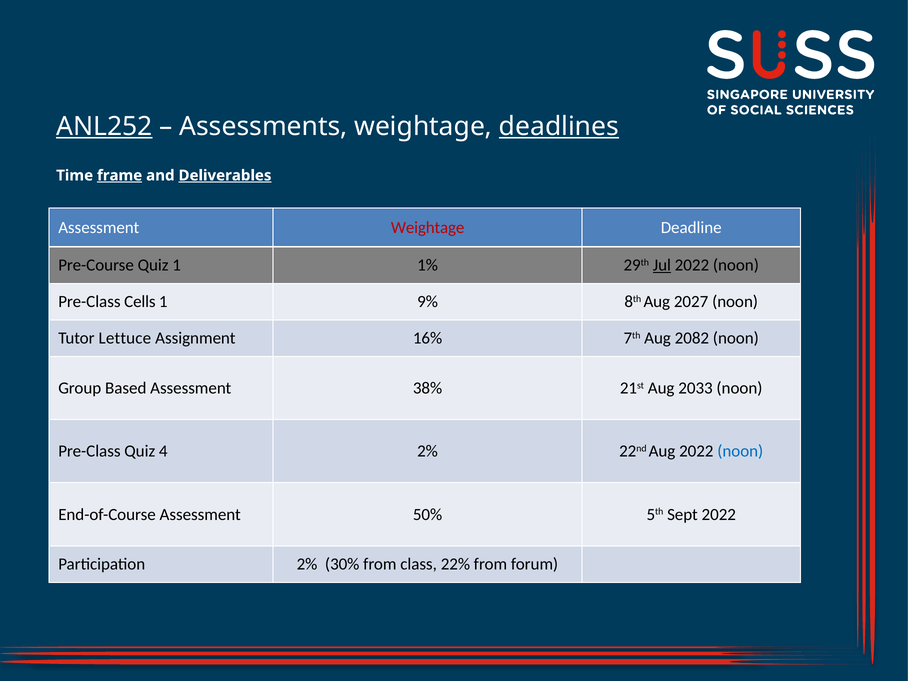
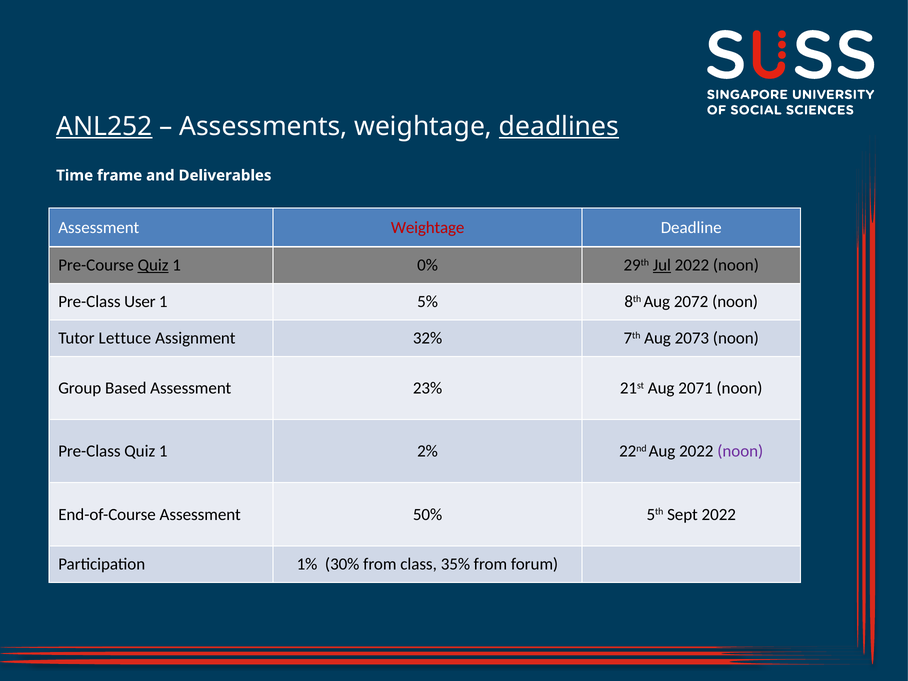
frame underline: present -> none (120, 176)
Deliverables underline: present -> none (225, 176)
Quiz underline: none -> present (153, 265)
1%: 1% -> 0% (428, 265)
Cells: Cells -> User (140, 302)
9%: 9% -> 5% (428, 302)
2027: 2027 -> 2072 (691, 302)
16%: 16% -> 32% (428, 338)
2082: 2082 -> 2073 (692, 338)
38%: 38% -> 23% (428, 388)
2033: 2033 -> 2071 (696, 388)
Pre-Class Quiz 4: 4 -> 1 (163, 451)
noon colour: blue -> purple (740, 451)
Participation 2%: 2% -> 1% (307, 564)
22%: 22% -> 35% (455, 564)
